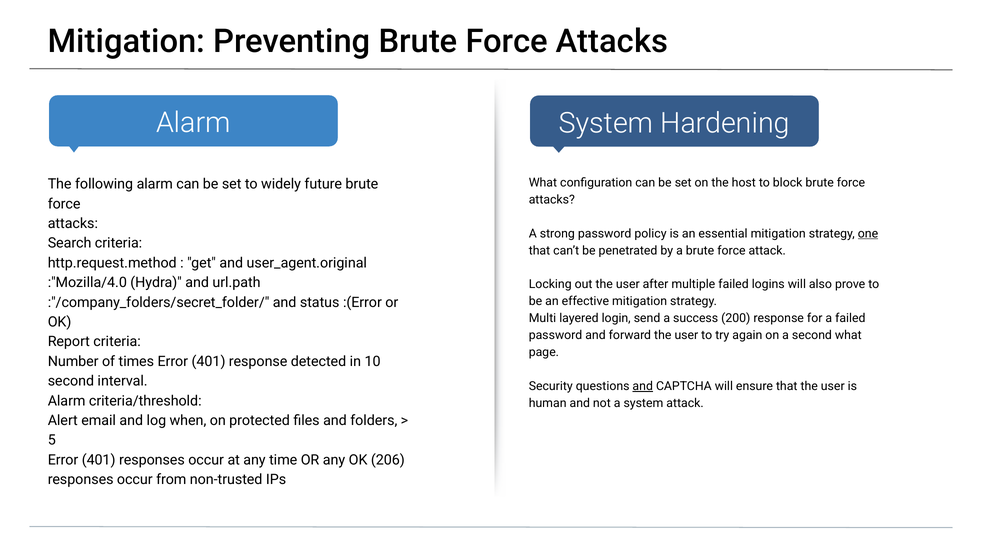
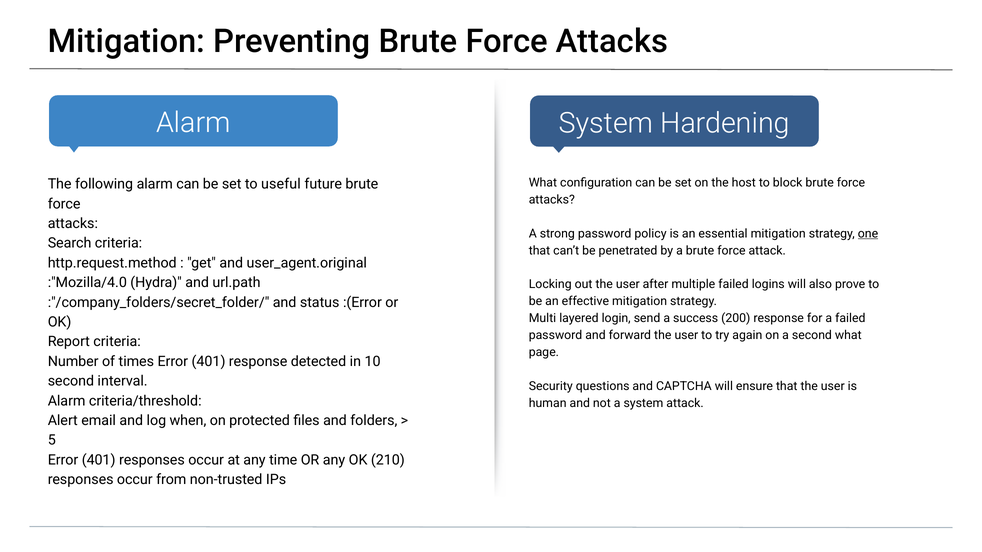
widely: widely -> useful (281, 184)
and underline: present -> none (643, 386)
206: 206 -> 210 (388, 460)
